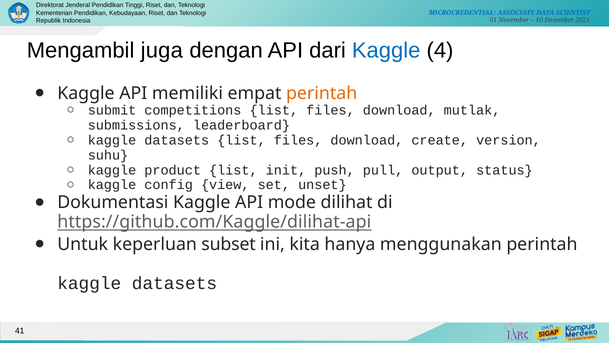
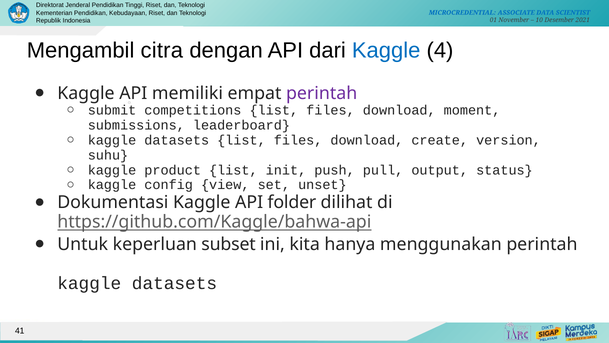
juga: juga -> citra (162, 50)
perintah colour: orange -> purple (322, 93)
mutlak: mutlak -> moment (472, 110)
mode: mode -> folder (292, 202)
https://github.com/Kaggle/dilihat-api: https://github.com/Kaggle/dilihat-api -> https://github.com/Kaggle/bahwa-api (214, 221)
